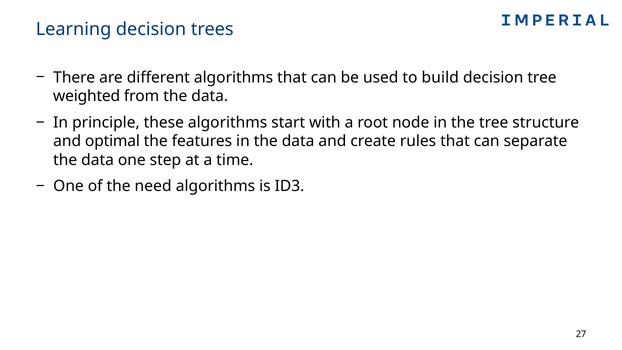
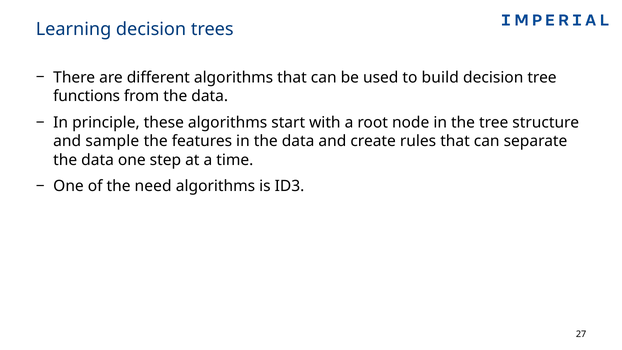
weighted: weighted -> functions (87, 96)
optimal: optimal -> sample (112, 141)
